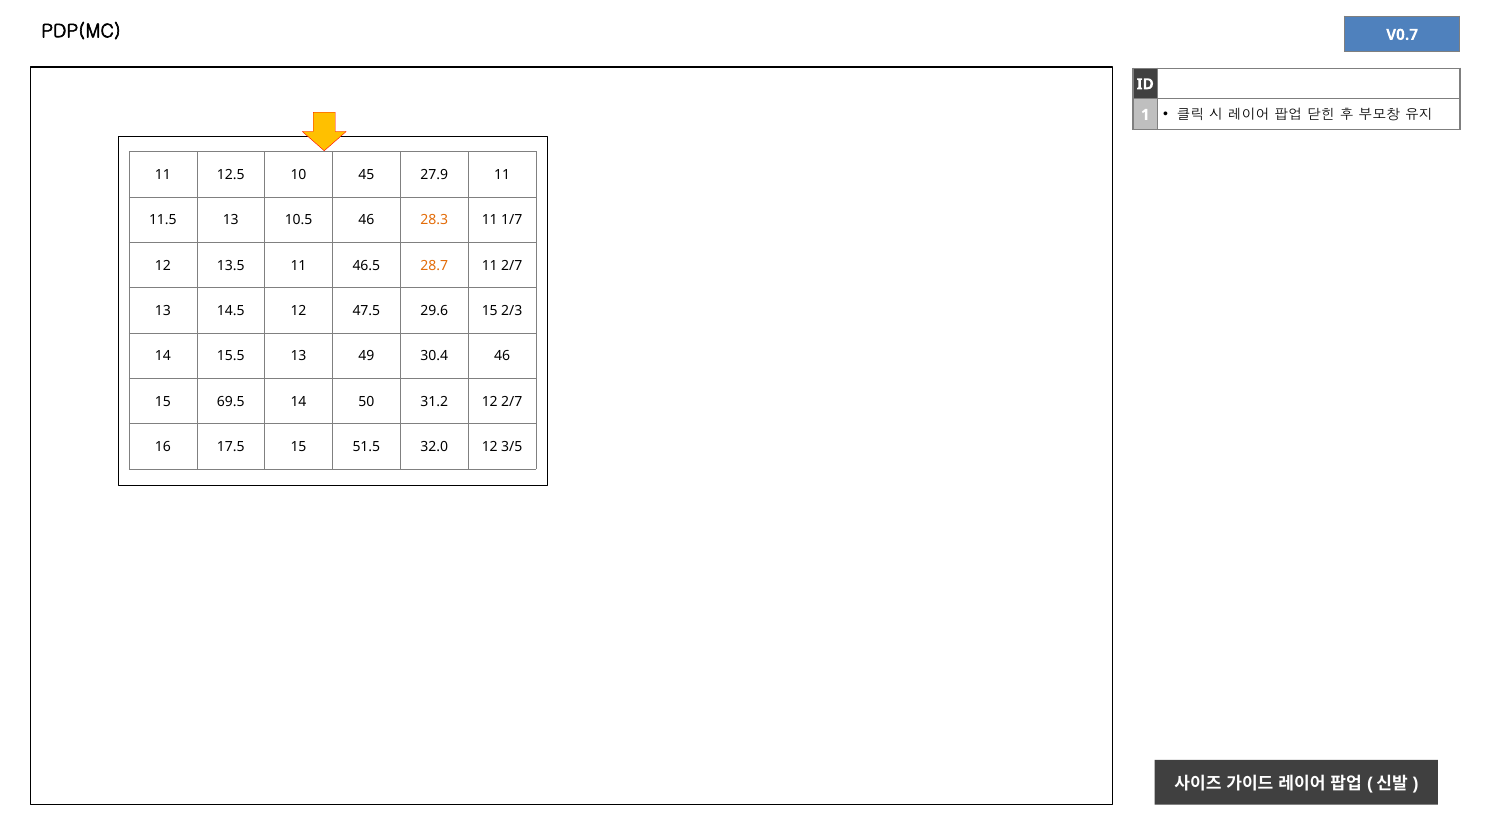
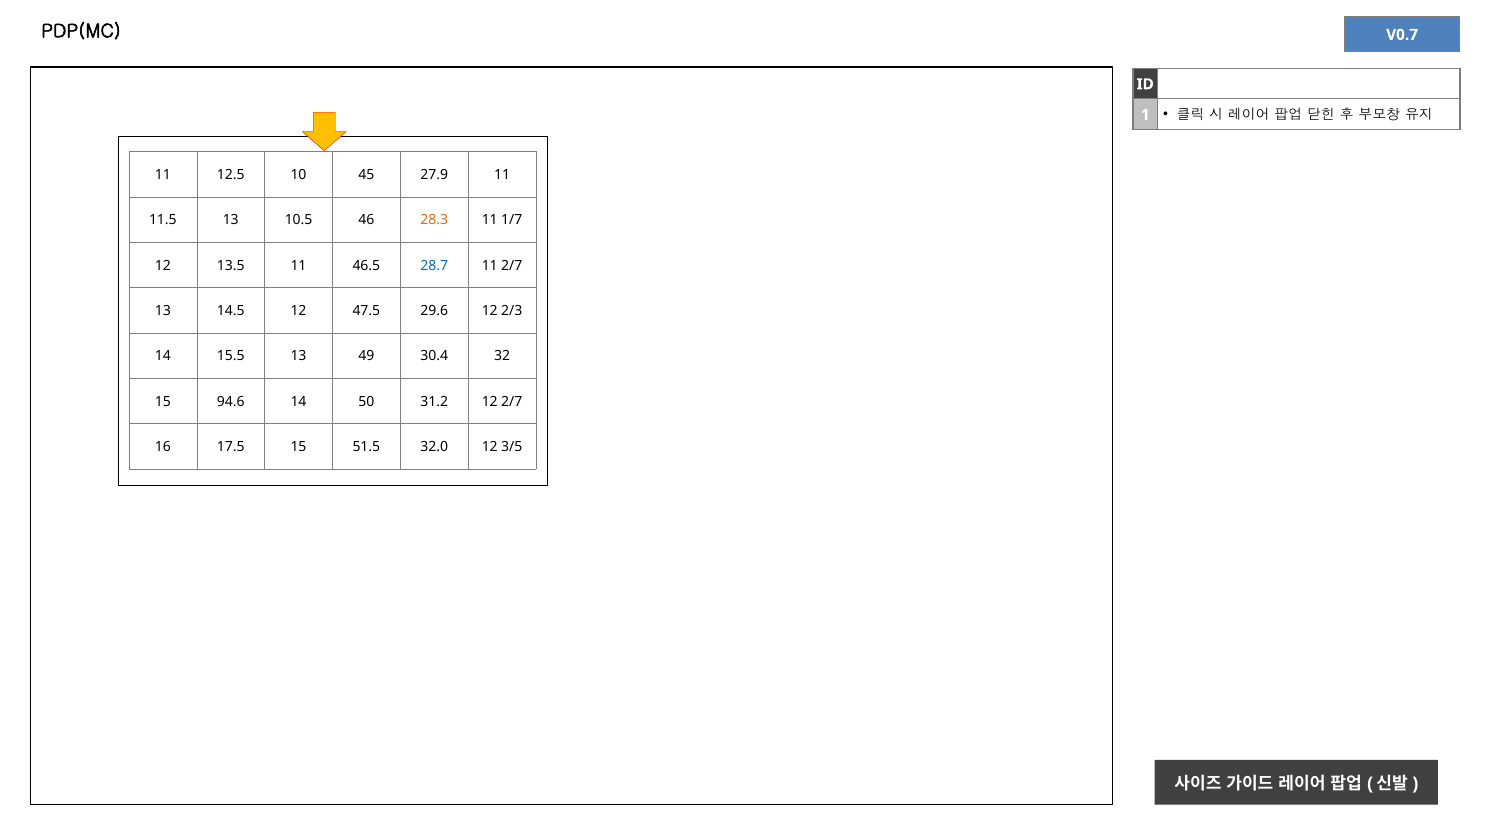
28.7 colour: orange -> blue (434, 266)
29.6 15: 15 -> 12 (490, 311)
30.4 46: 46 -> 32 (502, 356)
69.5: 69.5 -> 94.6 (231, 402)
